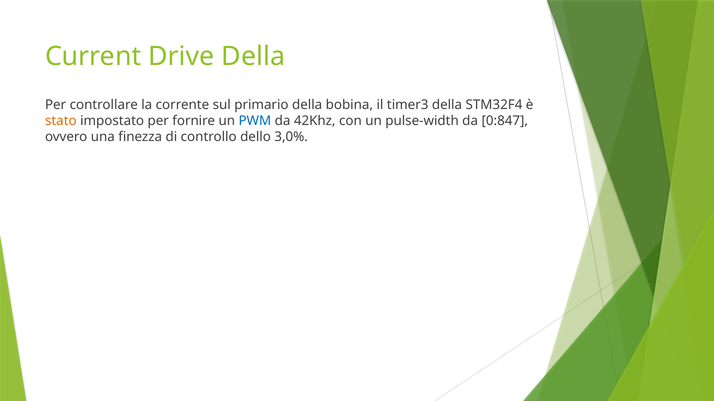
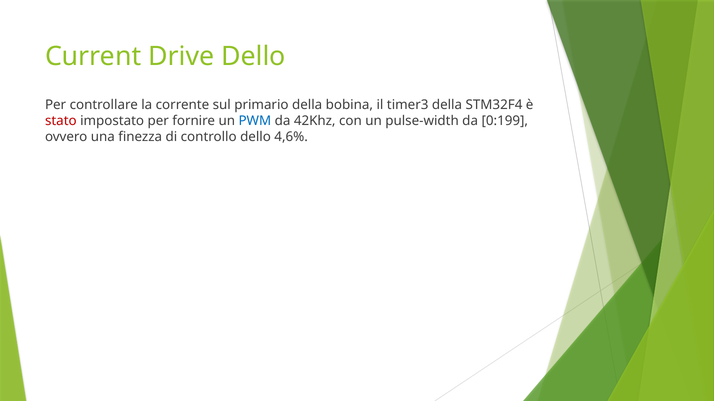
Drive Della: Della -> Dello (253, 56)
stato colour: orange -> red (61, 121)
0:847: 0:847 -> 0:199 (505, 121)
3,0%: 3,0% -> 4,6% (291, 137)
